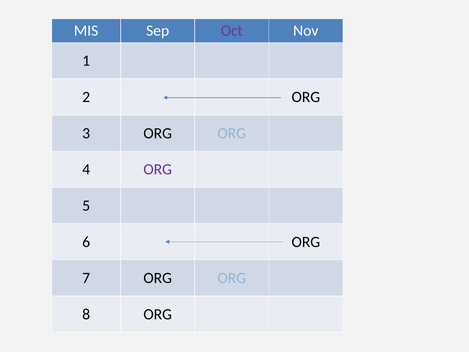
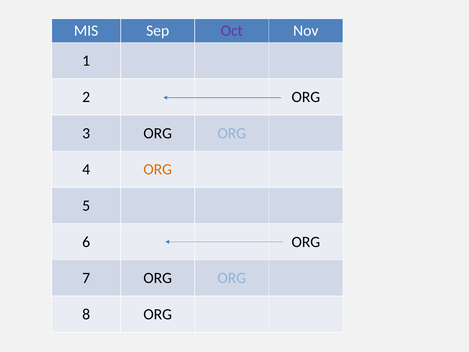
ORG colour: purple -> orange (158, 169)
